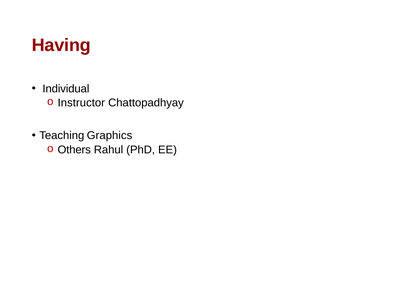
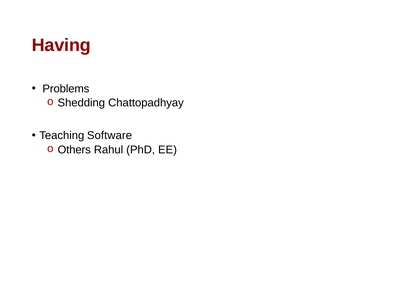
Individual: Individual -> Problems (66, 89)
Instructor: Instructor -> Shedding (81, 103)
Graphics: Graphics -> Software (110, 136)
